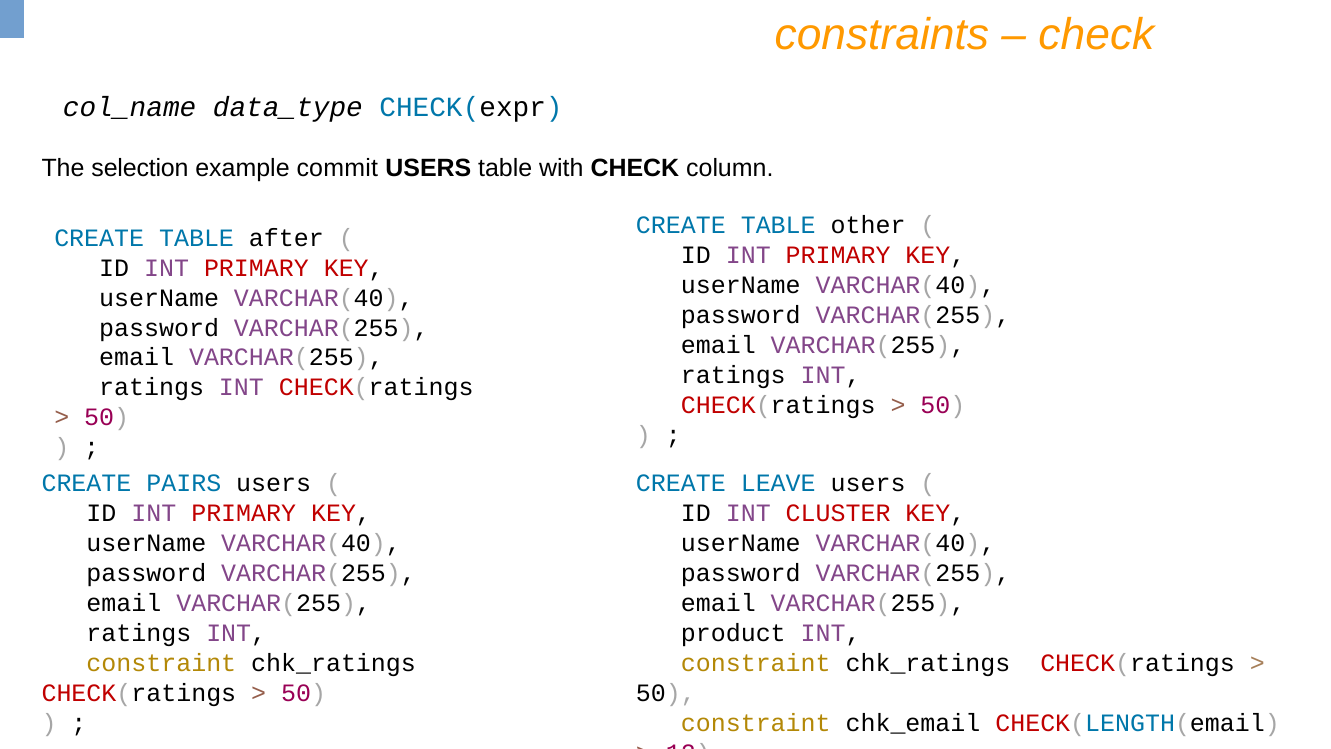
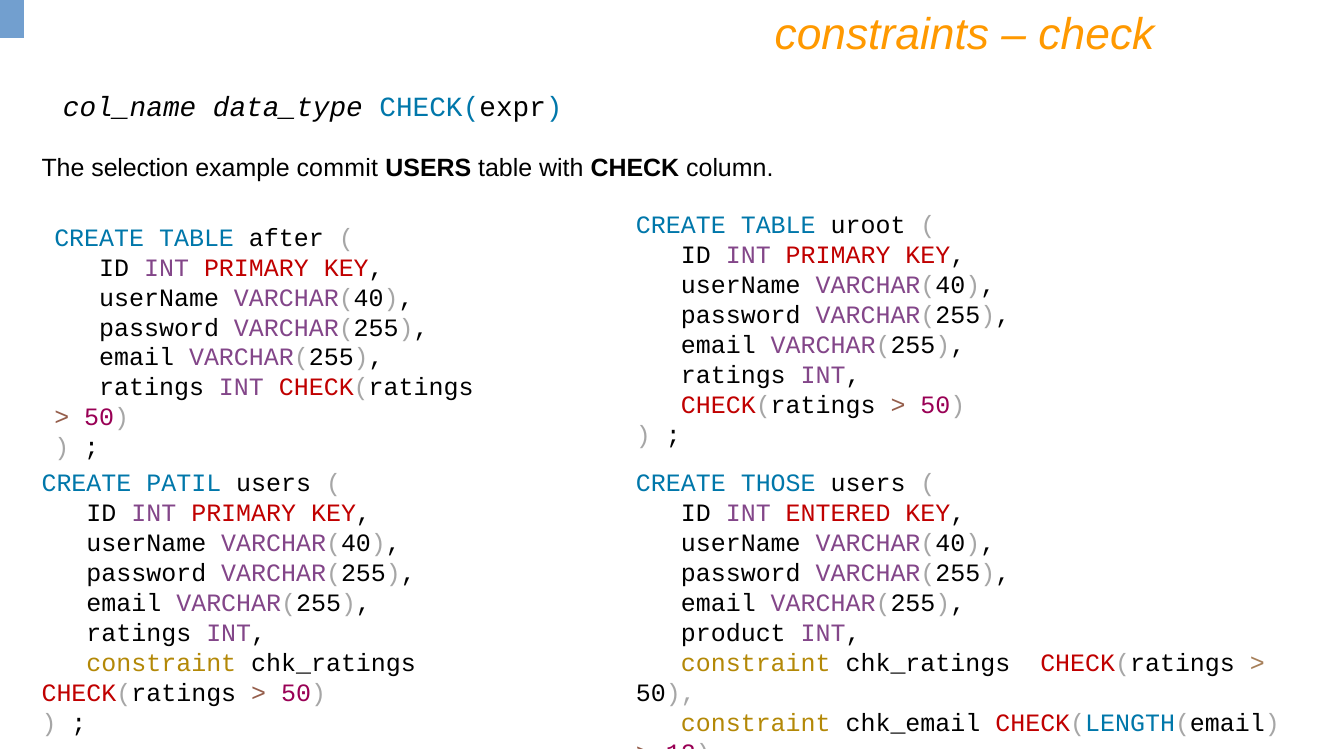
other: other -> uroot (868, 226)
PAIRS: PAIRS -> PATIL (184, 483)
LEAVE: LEAVE -> THOSE (778, 483)
CLUSTER: CLUSTER -> ENTERED (838, 513)
